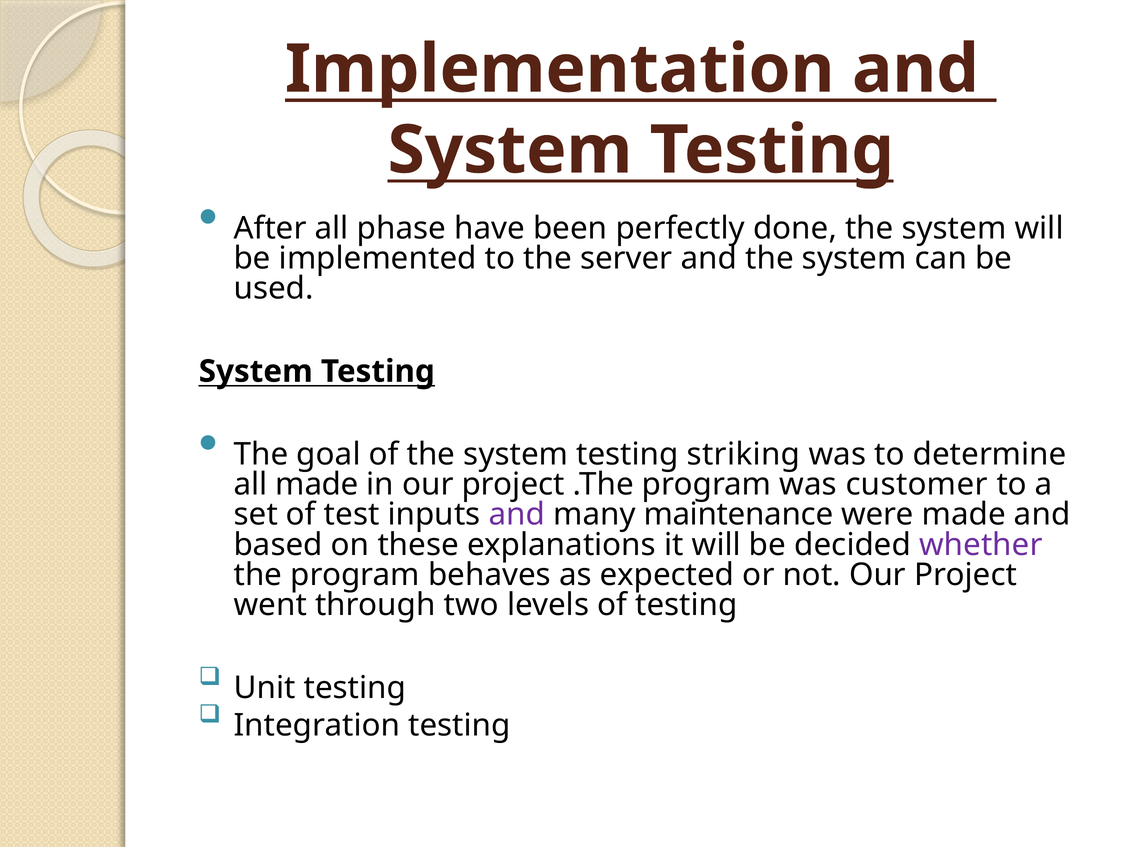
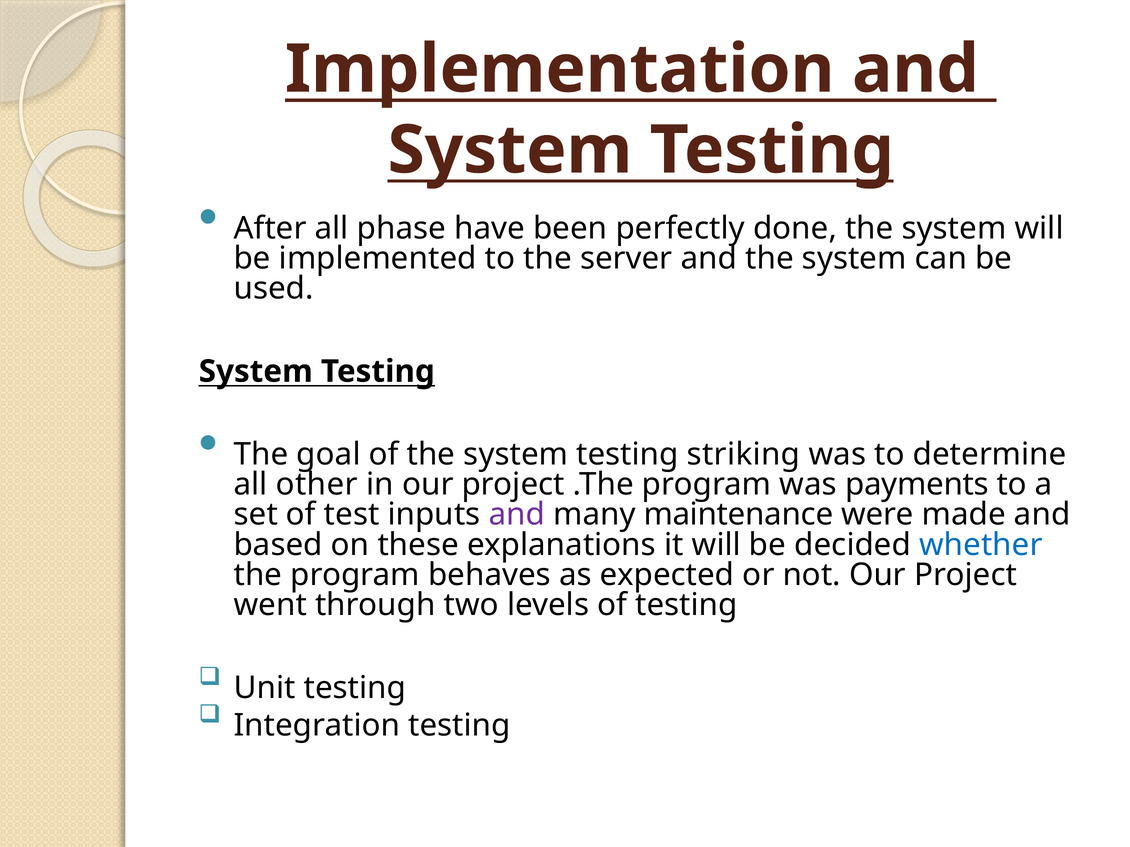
all made: made -> other (317, 485)
customer: customer -> payments (917, 485)
whether colour: purple -> blue (981, 545)
